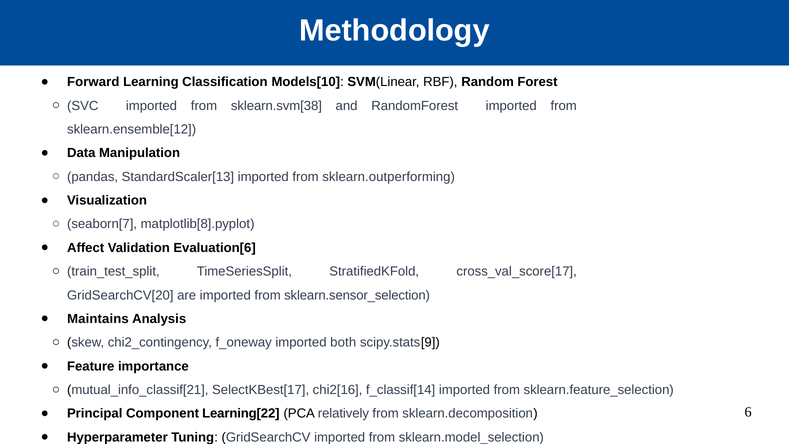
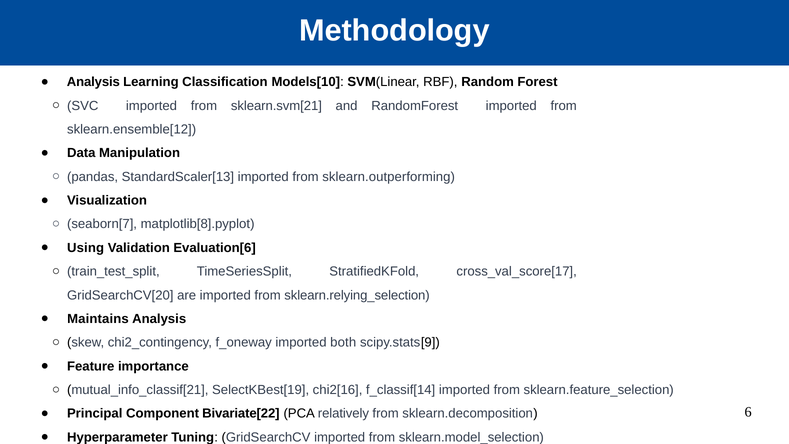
Forward: Forward -> Analysis (93, 82)
sklearn.svm[38: sklearn.svm[38 -> sklearn.svm[21 (276, 106)
Affect: Affect -> Using (86, 248)
sklearn.sensor_selection: sklearn.sensor_selection -> sklearn.relying_selection (357, 295)
SelectKBest[17: SelectKBest[17 -> SelectKBest[19 (261, 390)
Learning[22: Learning[22 -> Bivariate[22 (241, 413)
